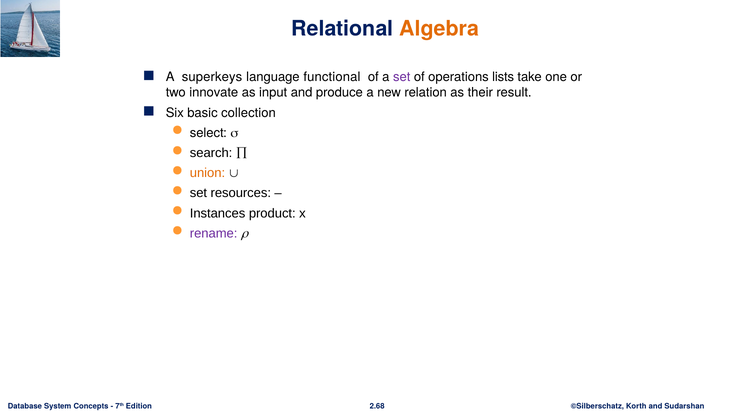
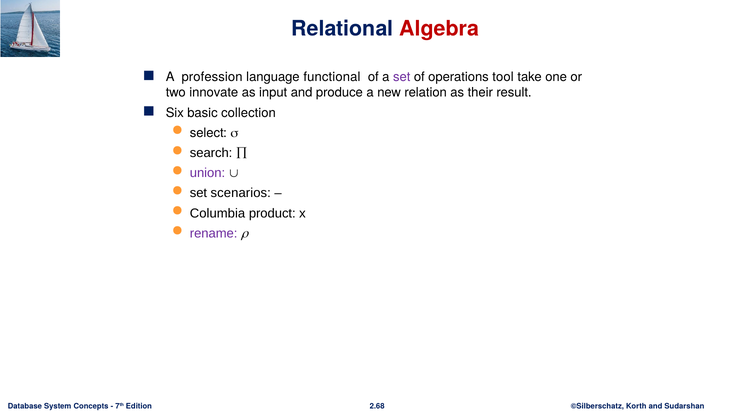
Algebra colour: orange -> red (439, 29)
superkeys: superkeys -> profession (212, 77)
lists: lists -> tool (503, 77)
union colour: orange -> purple (207, 173)
resources: resources -> scenarios (241, 193)
Instances: Instances -> Columbia (218, 213)
